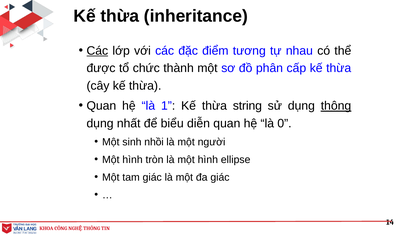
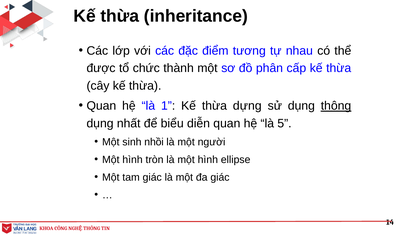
Các underline: present -> none (97, 51)
string: string -> dựng (247, 106)
0: 0 -> 5 (284, 123)
